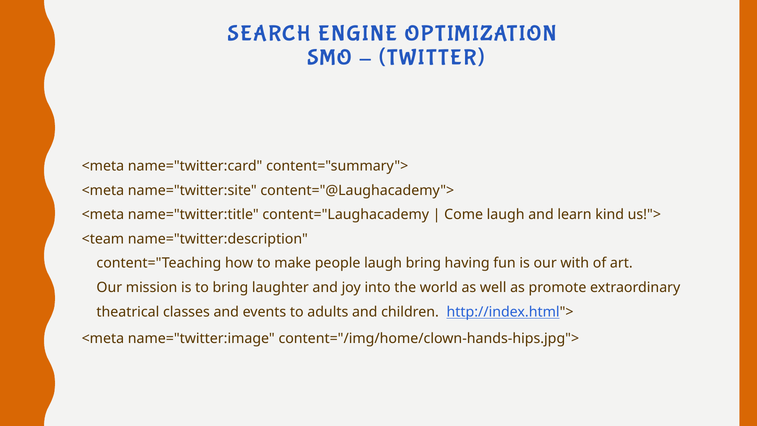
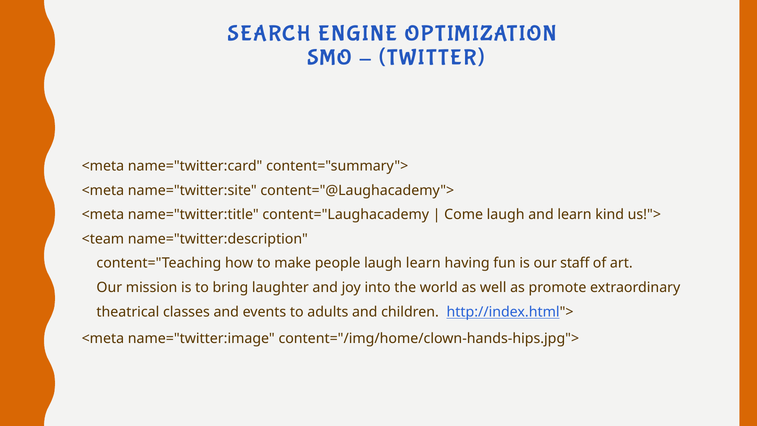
laugh bring: bring -> learn (423, 263)
with: with -> staﬀ (575, 263)
